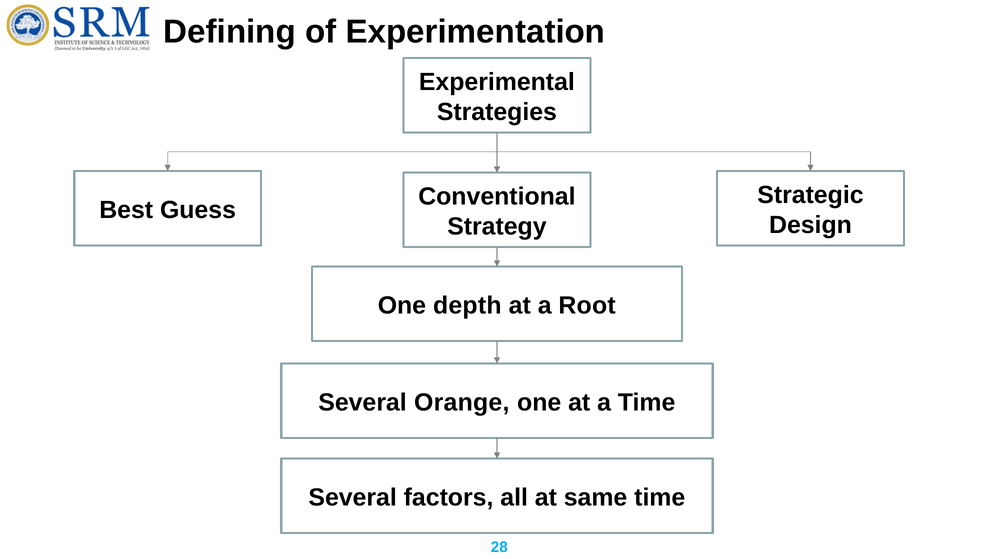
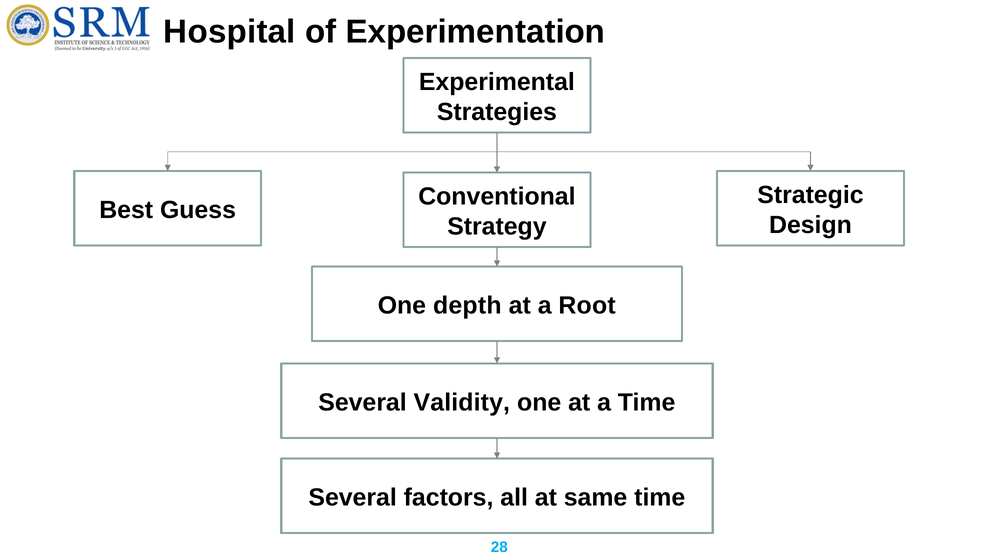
Defining: Defining -> Hospital (230, 32)
Orange: Orange -> Validity (462, 403)
